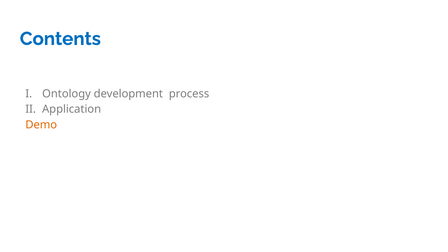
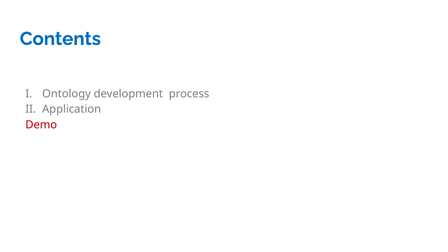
Demo colour: orange -> red (41, 125)
